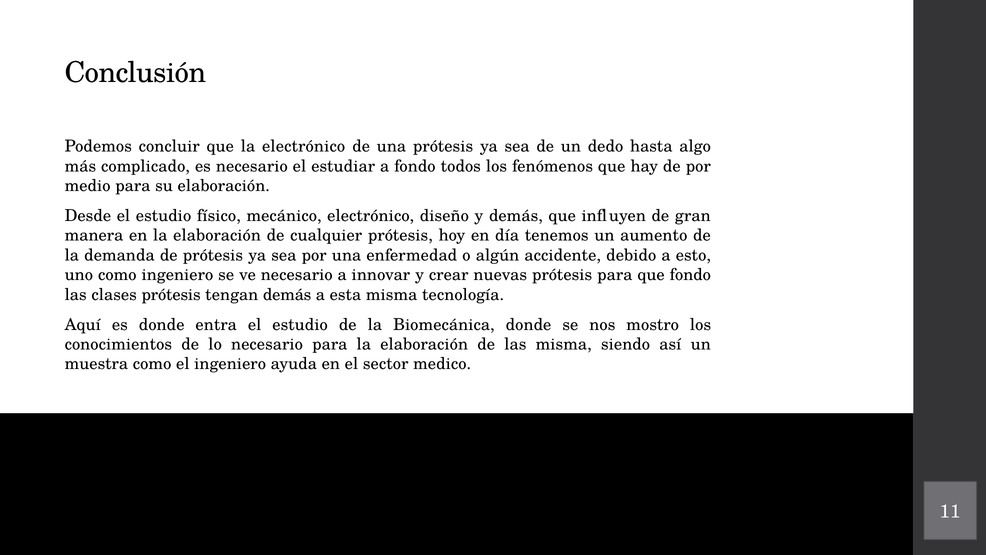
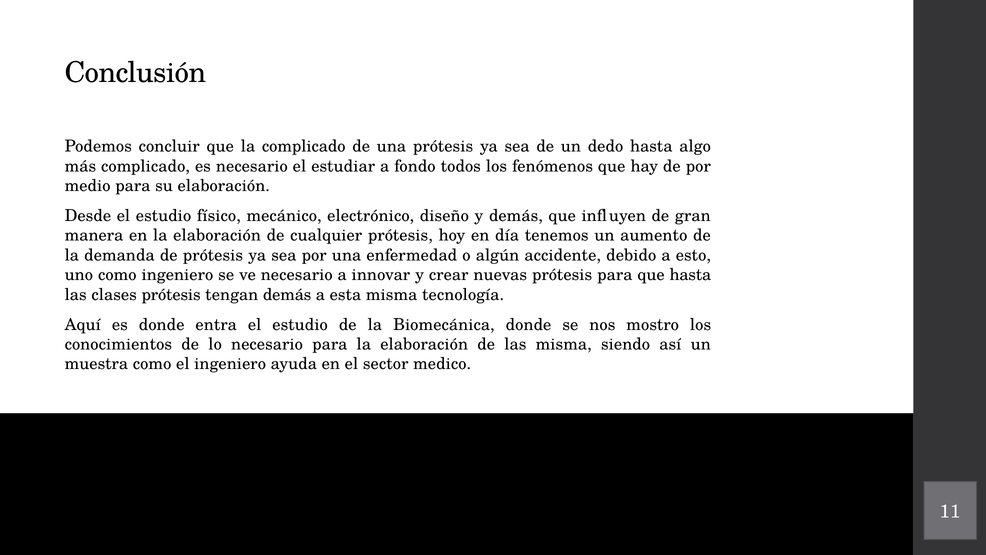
la electrónico: electrónico -> complicado (304, 146)
que fondo: fondo -> hasta (690, 275)
